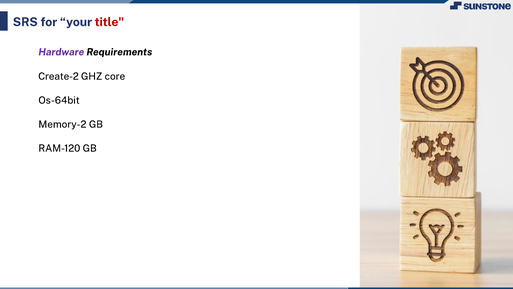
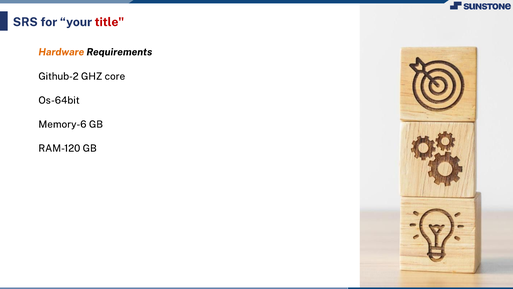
Hardware colour: purple -> orange (61, 52)
Create-2: Create-2 -> Github-2 (59, 76)
Memory-2: Memory-2 -> Memory-6 (62, 124)
